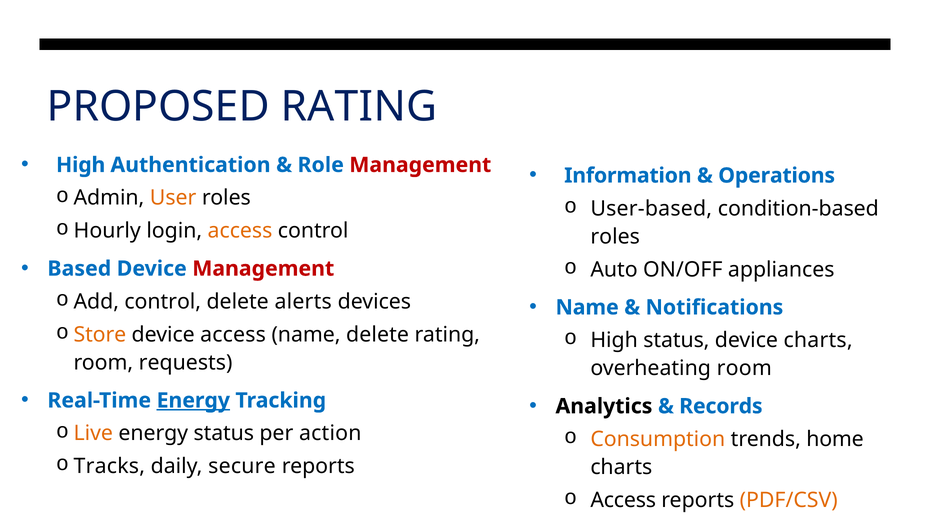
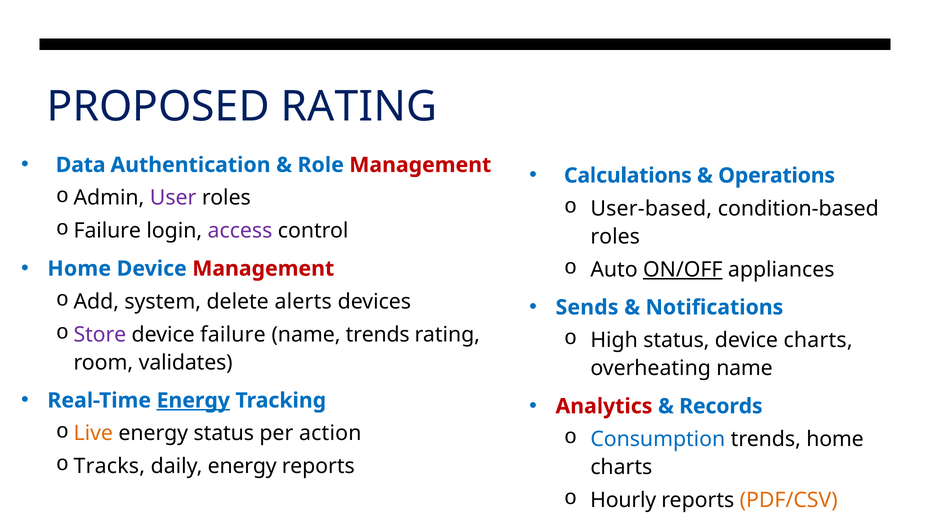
High: High -> Data (81, 165)
Information: Information -> Calculations (628, 176)
User colour: orange -> purple (173, 198)
Hourly: Hourly -> Failure (107, 231)
access colour: orange -> purple (240, 231)
Based: Based -> Home (79, 269)
ON/OFF underline: none -> present (683, 270)
Add control: control -> system (163, 302)
Name: Name -> Sends (587, 307)
Store colour: orange -> purple (100, 335)
device access: access -> failure (233, 335)
name delete: delete -> trends (378, 335)
requests: requests -> validates (186, 363)
overheating room: room -> name (745, 369)
Analytics colour: black -> red (604, 406)
Consumption colour: orange -> blue (658, 439)
daily secure: secure -> energy (242, 466)
Access: Access -> Hourly (623, 500)
